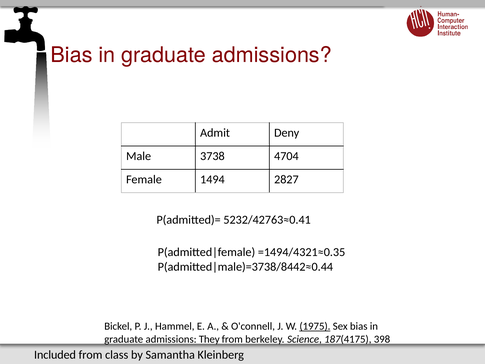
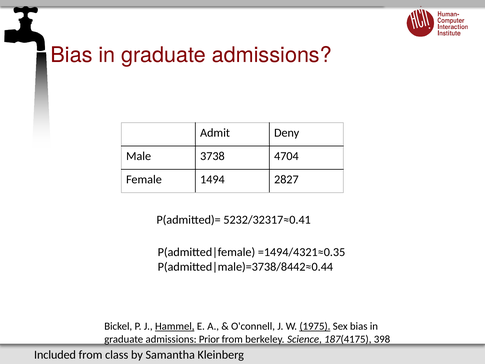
5232/42763≈0.41: 5232/42763≈0.41 -> 5232/32317≈0.41 (267, 220)
Hammel underline: none -> present (175, 326)
They: They -> Prior (209, 339)
